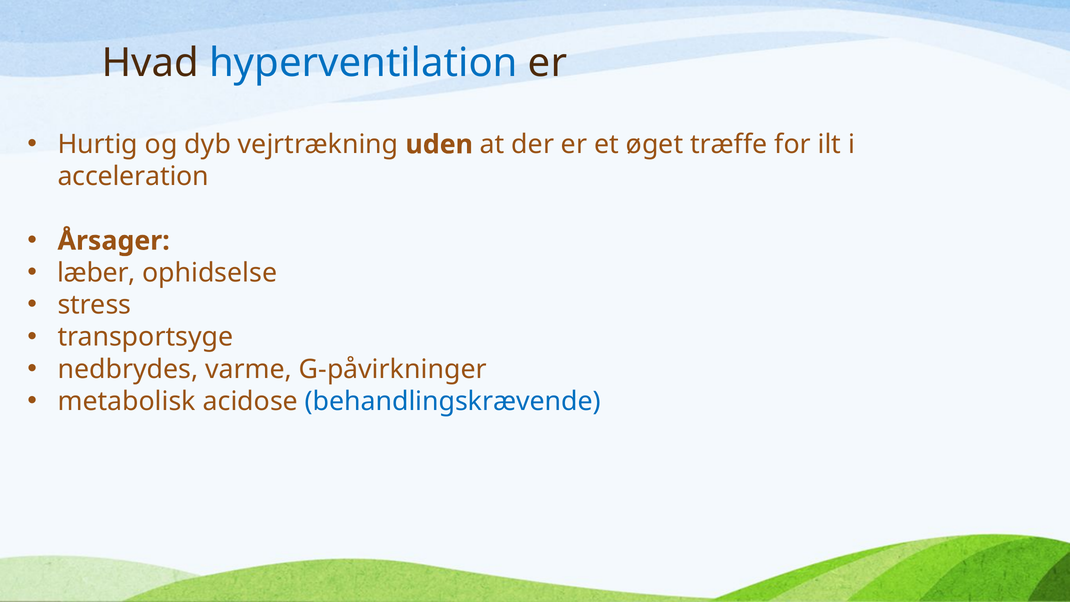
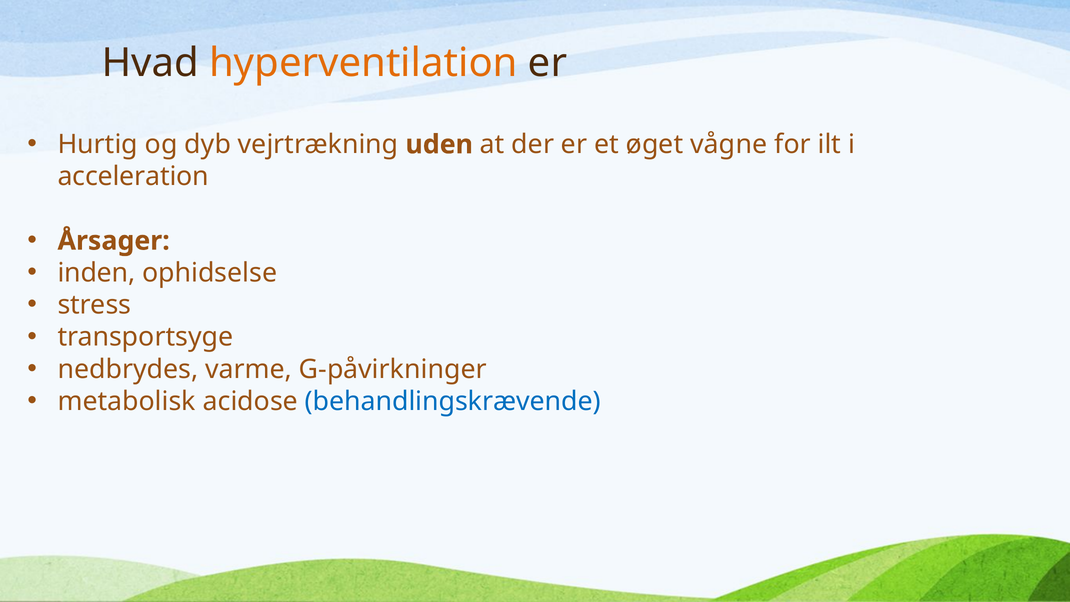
hyperventilation colour: blue -> orange (363, 63)
træffe: træffe -> vågne (729, 144)
læber: læber -> inden (96, 273)
